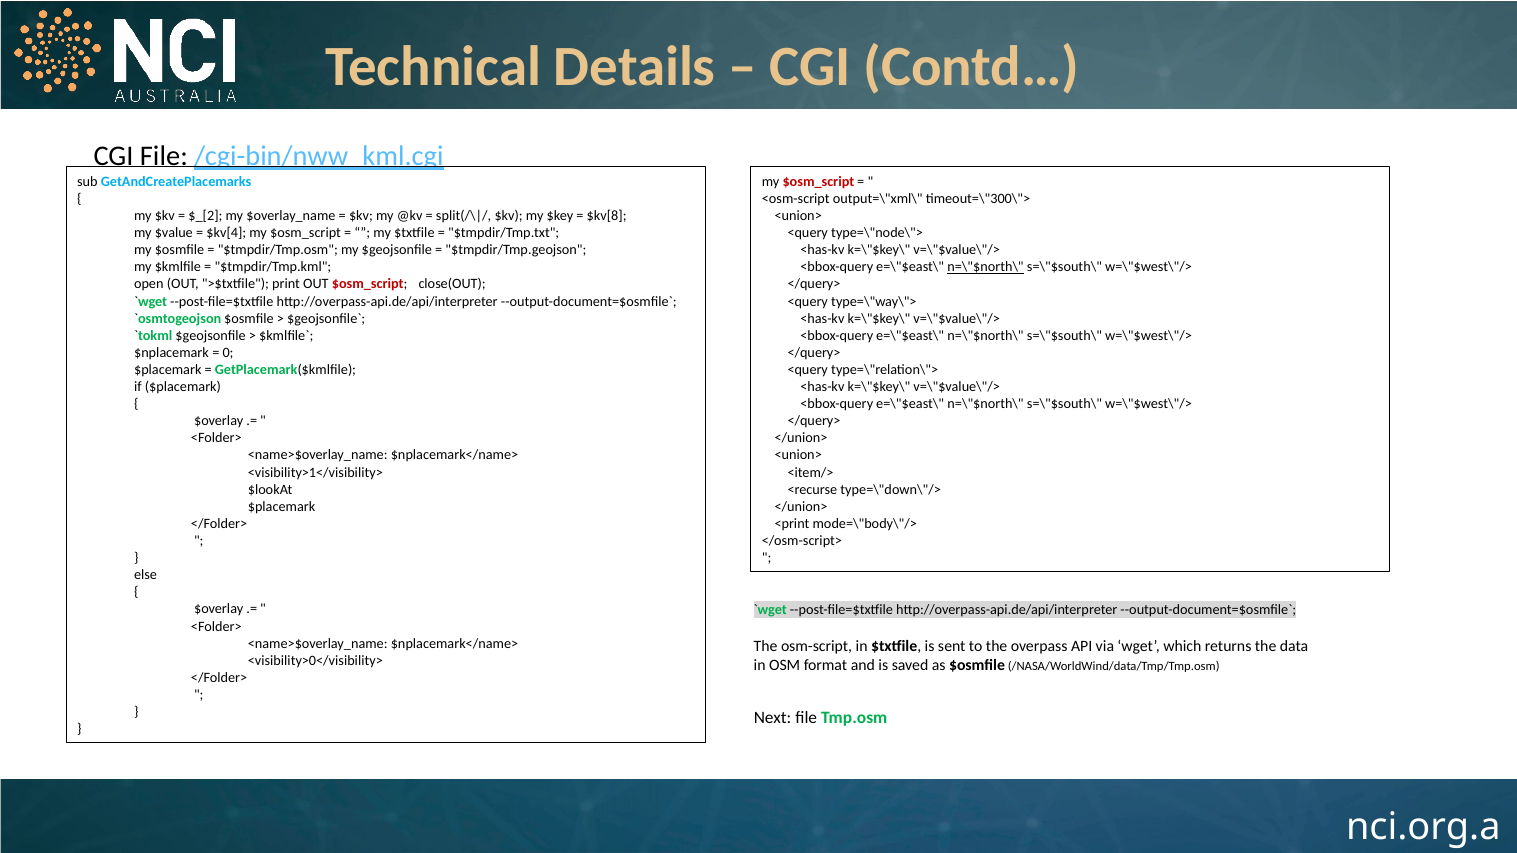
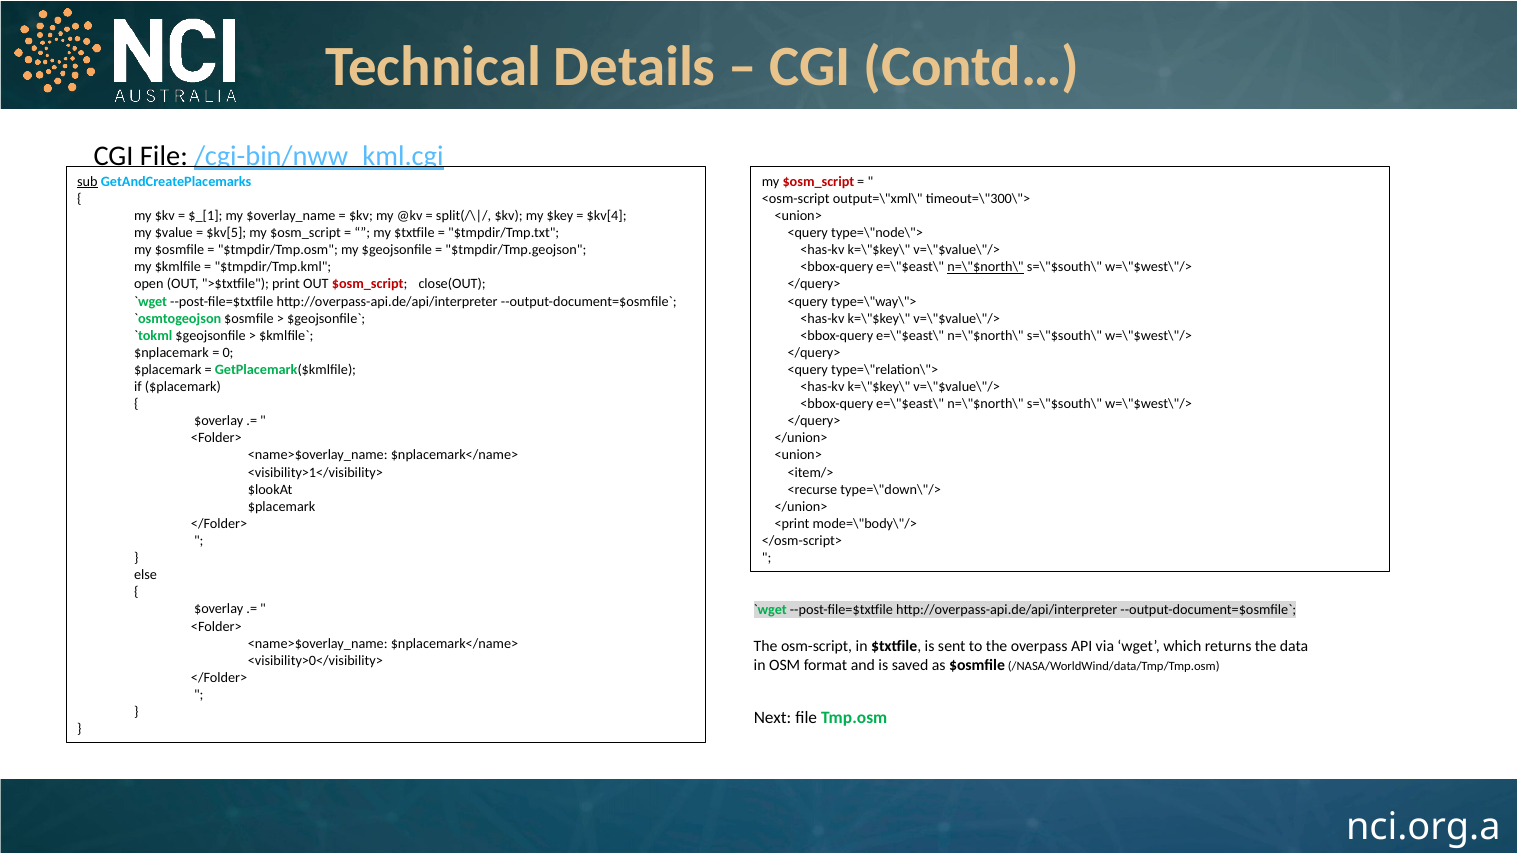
sub underline: none -> present (87, 182)
$_[2: $_[2 -> $_[1 (205, 216)
$kv[8: $kv[8 -> $kv[4 (607, 216)
$kv[4: $kv[4 -> $kv[5 (226, 233)
